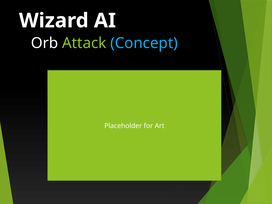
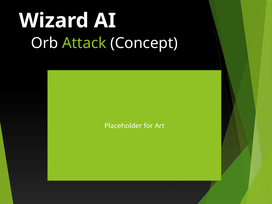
Concept colour: light blue -> white (144, 43)
